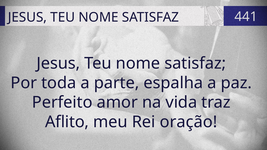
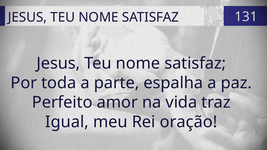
441: 441 -> 131 (246, 17)
Aflito: Aflito -> Igual (67, 122)
